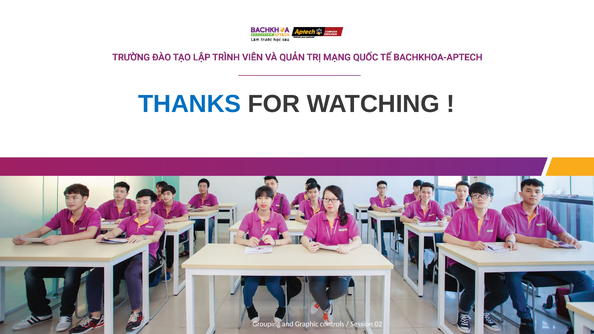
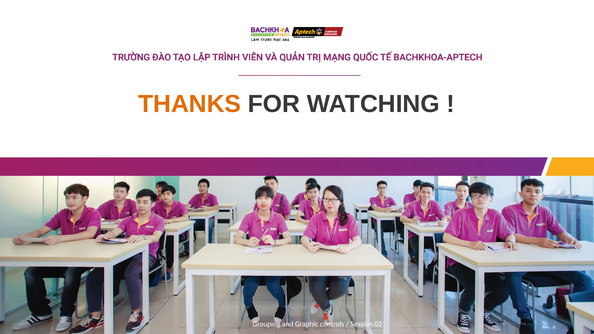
THANKS colour: blue -> orange (190, 104)
